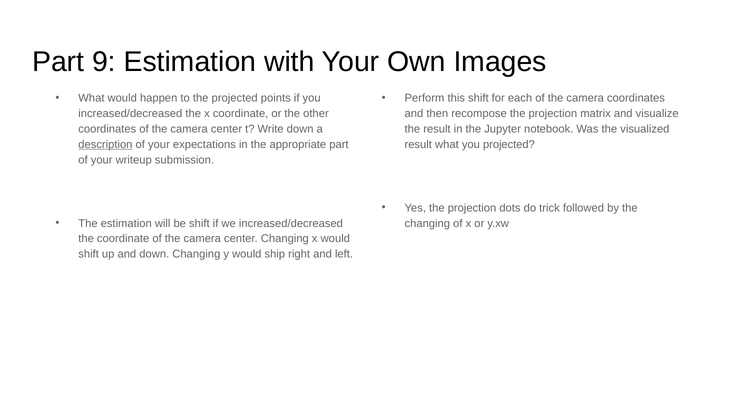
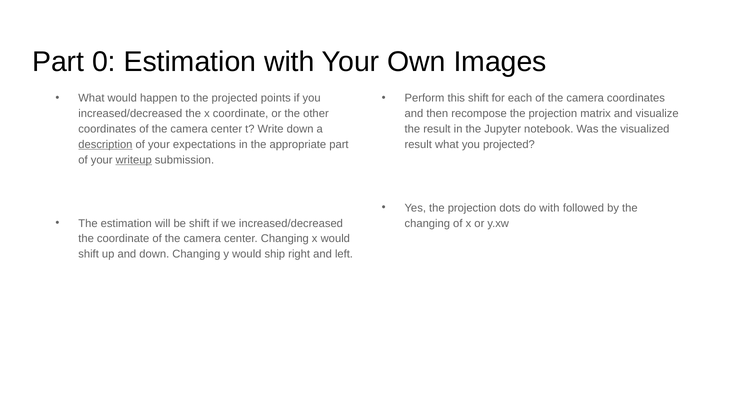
9: 9 -> 0 (104, 62)
writeup underline: none -> present (134, 160)
do trick: trick -> with (549, 208)
